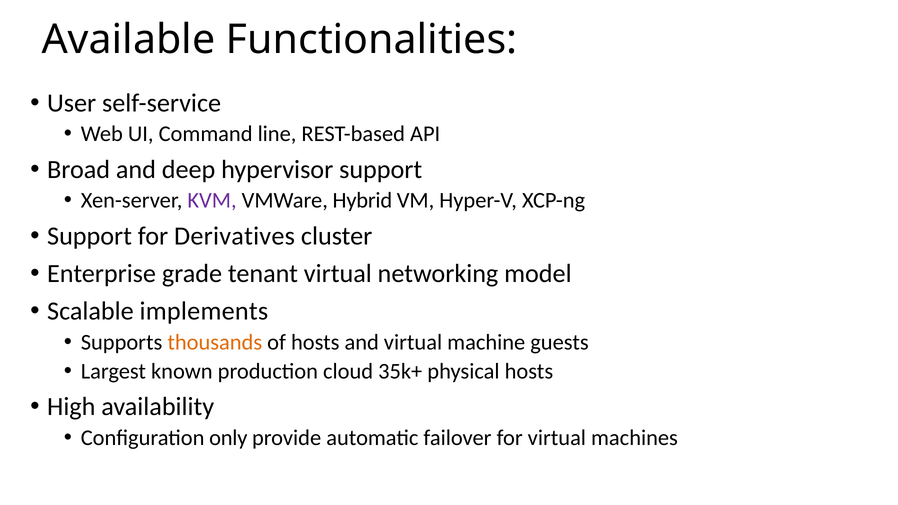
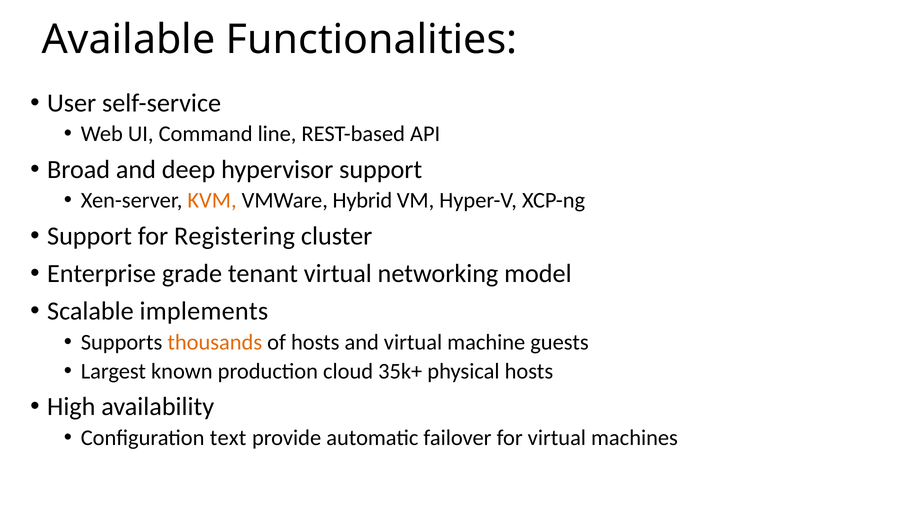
KVM colour: purple -> orange (212, 201)
Derivatives: Derivatives -> Registering (235, 236)
only: only -> text (228, 438)
